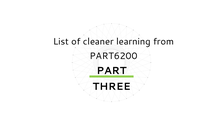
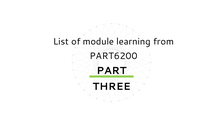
cleaner: cleaner -> module (98, 42)
